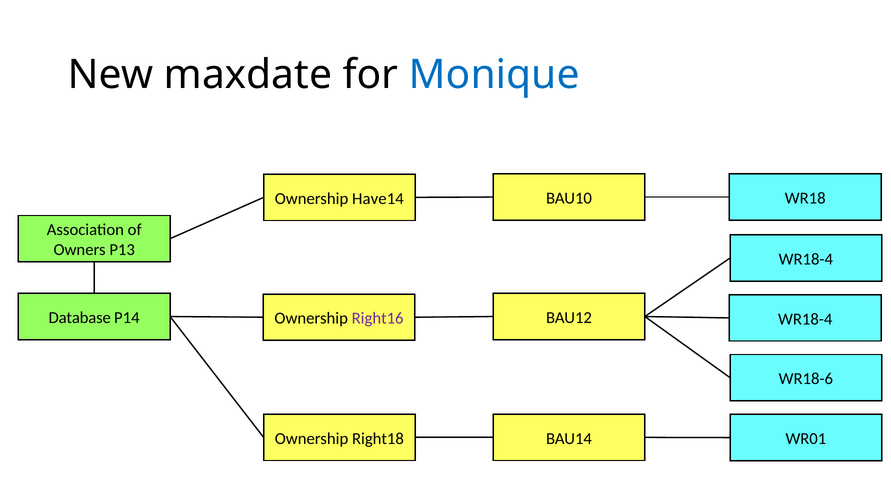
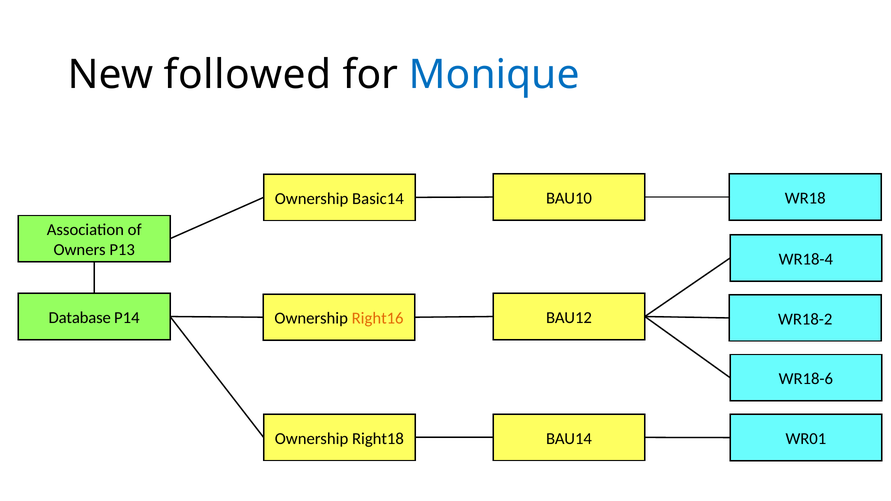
maxdate: maxdate -> followed (248, 75)
Have14: Have14 -> Basic14 (378, 199)
Right16 colour: purple -> orange (378, 319)
WR18-4: WR18-4 -> WR18-2 (805, 319)
